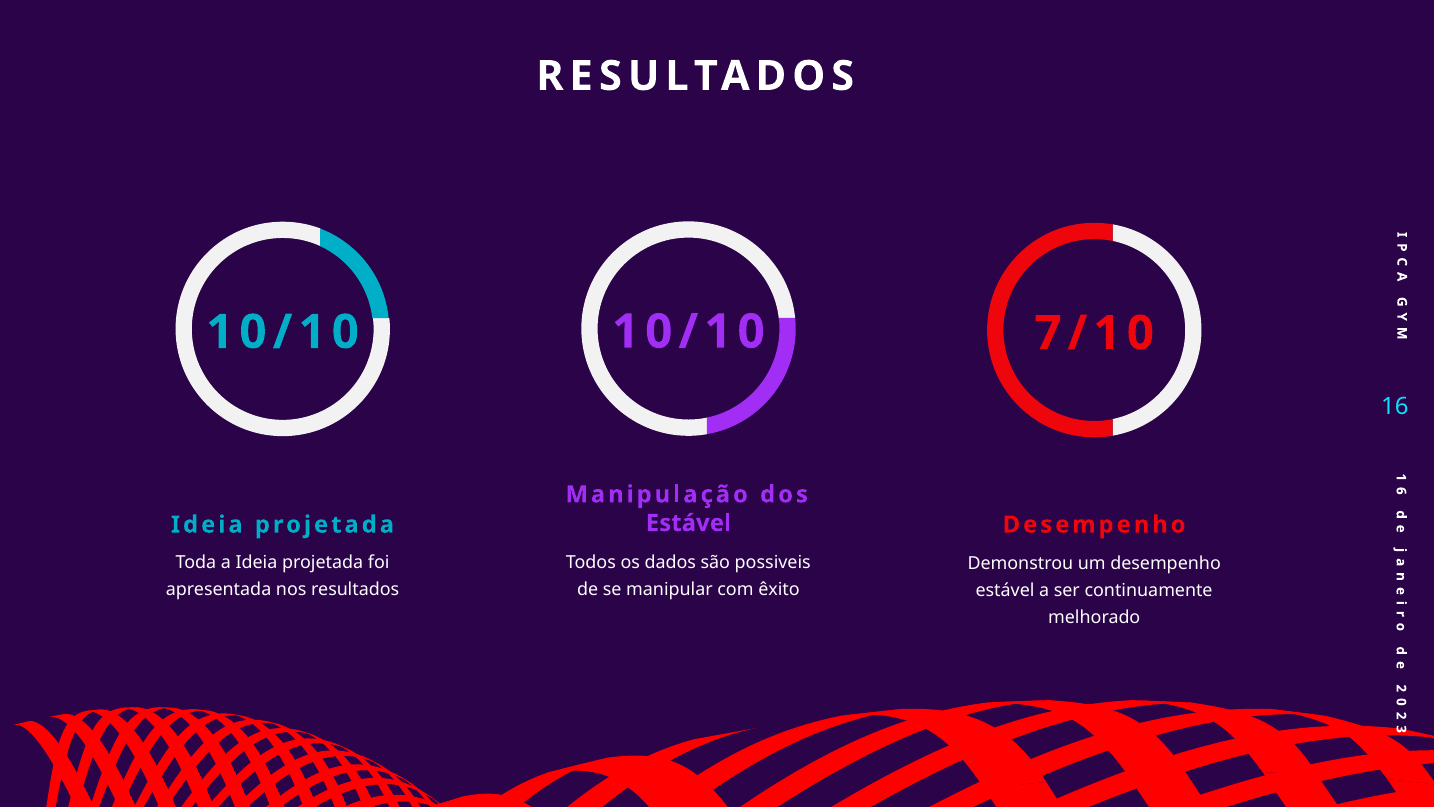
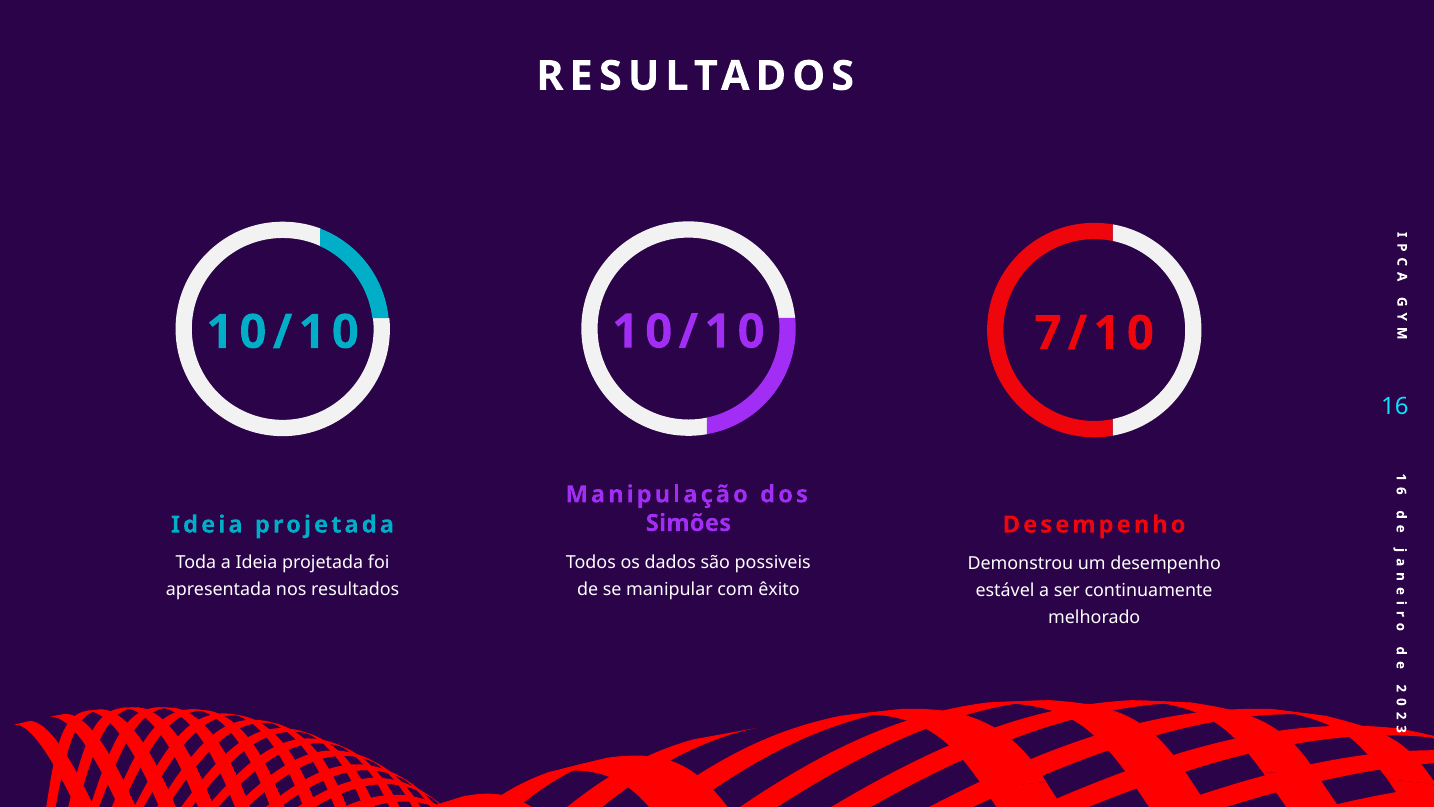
Estável: Estável -> Simões (688, 523)
